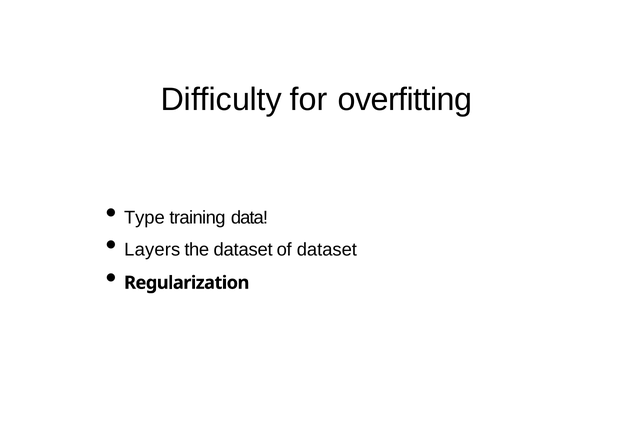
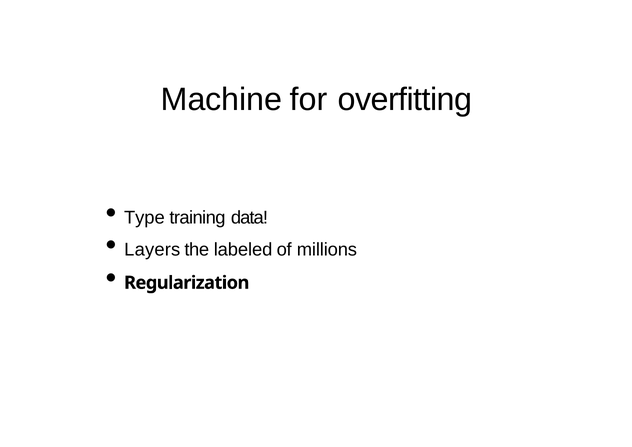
Difficulty: Difficulty -> Machine (221, 99)
the dataset: dataset -> labeled (243, 249)
of dataset: dataset -> millions (327, 249)
